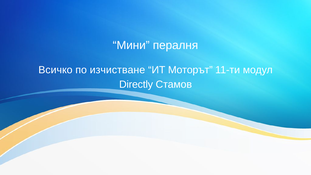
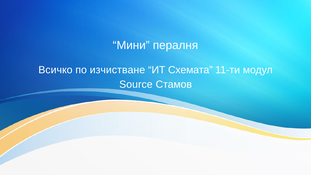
Моторът: Моторът -> Схемата (190, 70)
Directly: Directly -> Source (136, 84)
